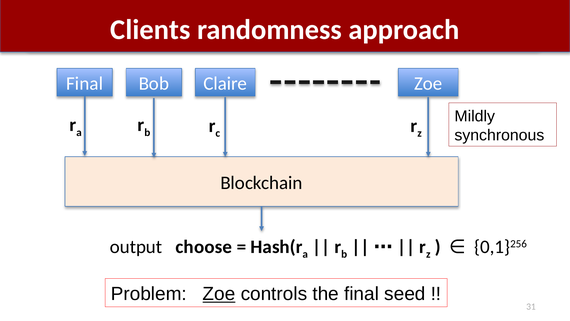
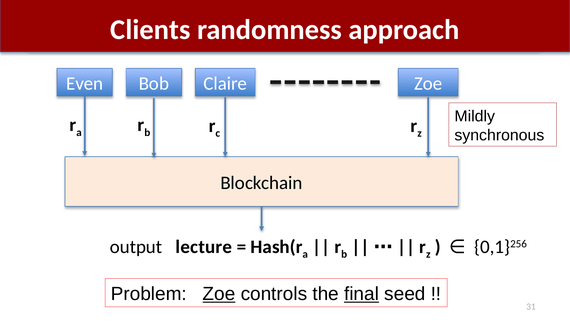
Final: Final -> Even (85, 83)
choose: choose -> lecture (204, 247)
final underline: none -> present (362, 294)
